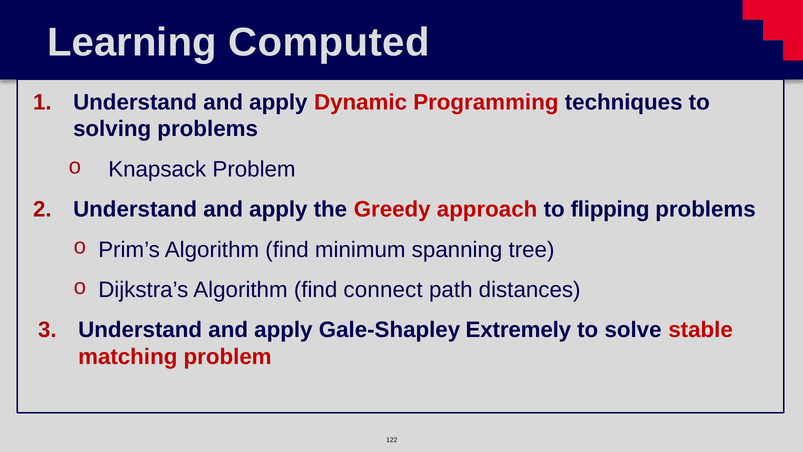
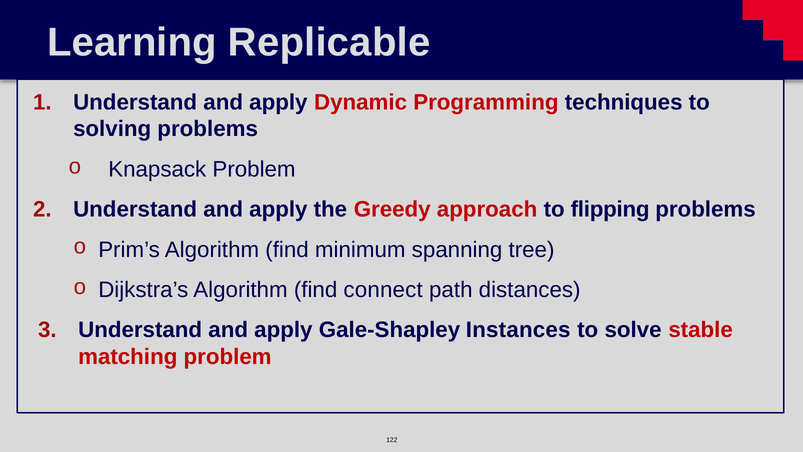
Computed: Computed -> Replicable (329, 42)
Extremely: Extremely -> Instances (518, 330)
